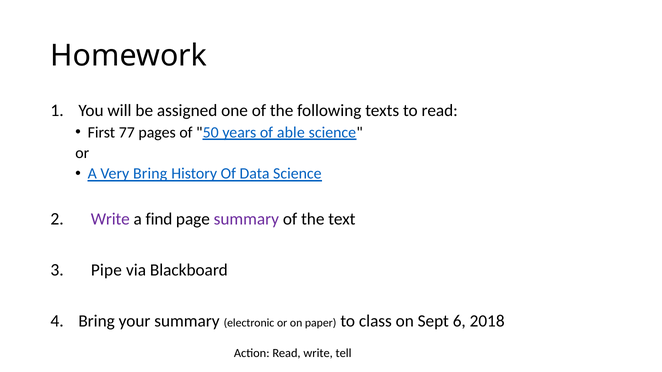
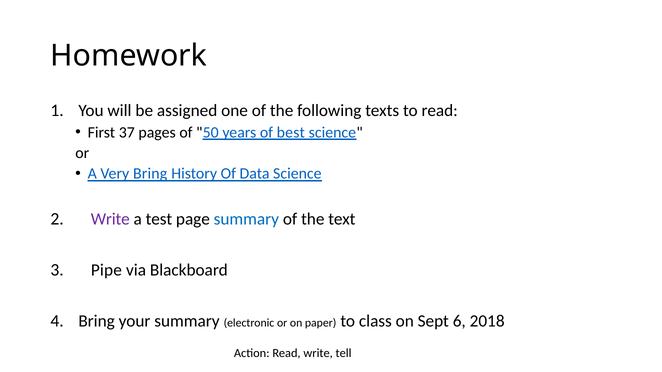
77: 77 -> 37 (127, 132)
able: able -> best (291, 132)
find: find -> test (159, 219)
summary colour: purple -> blue (246, 219)
